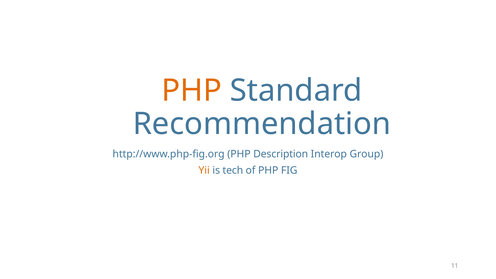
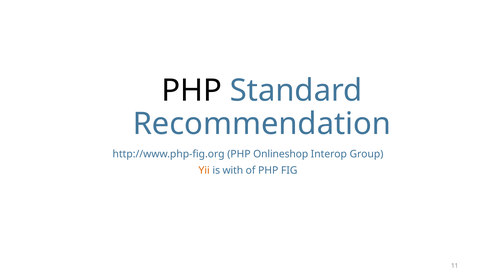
PHP colour: orange -> black (192, 91)
Description: Description -> Onlineshop (281, 154)
tech: tech -> with (233, 170)
